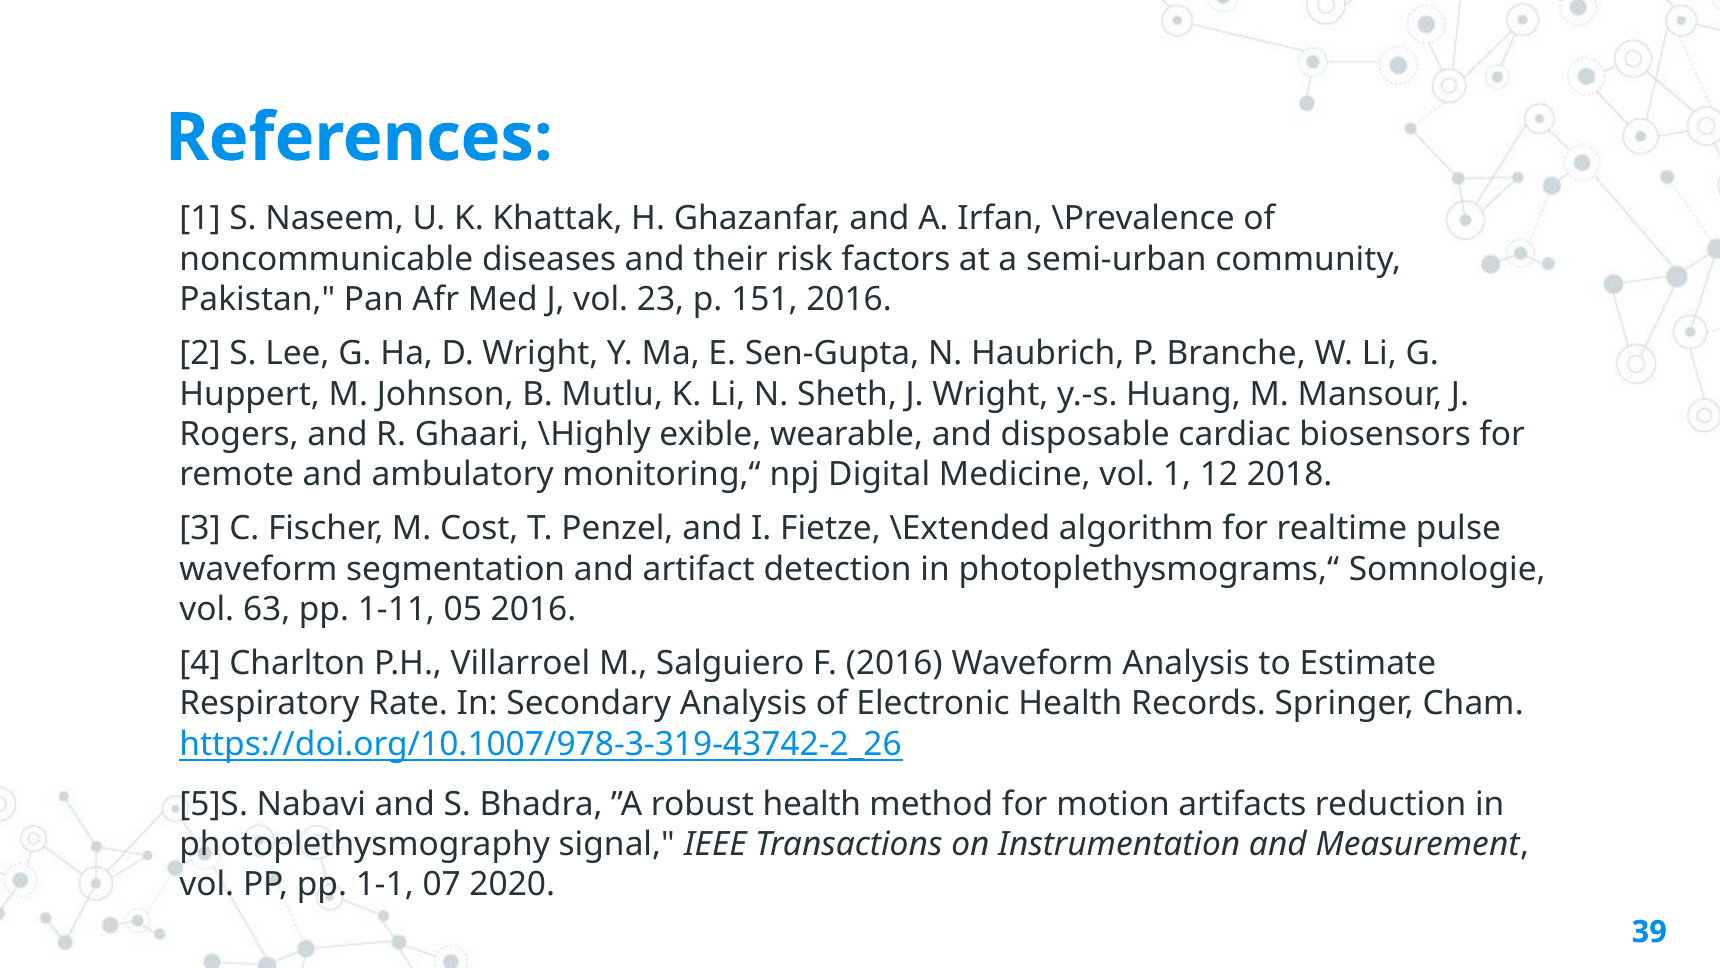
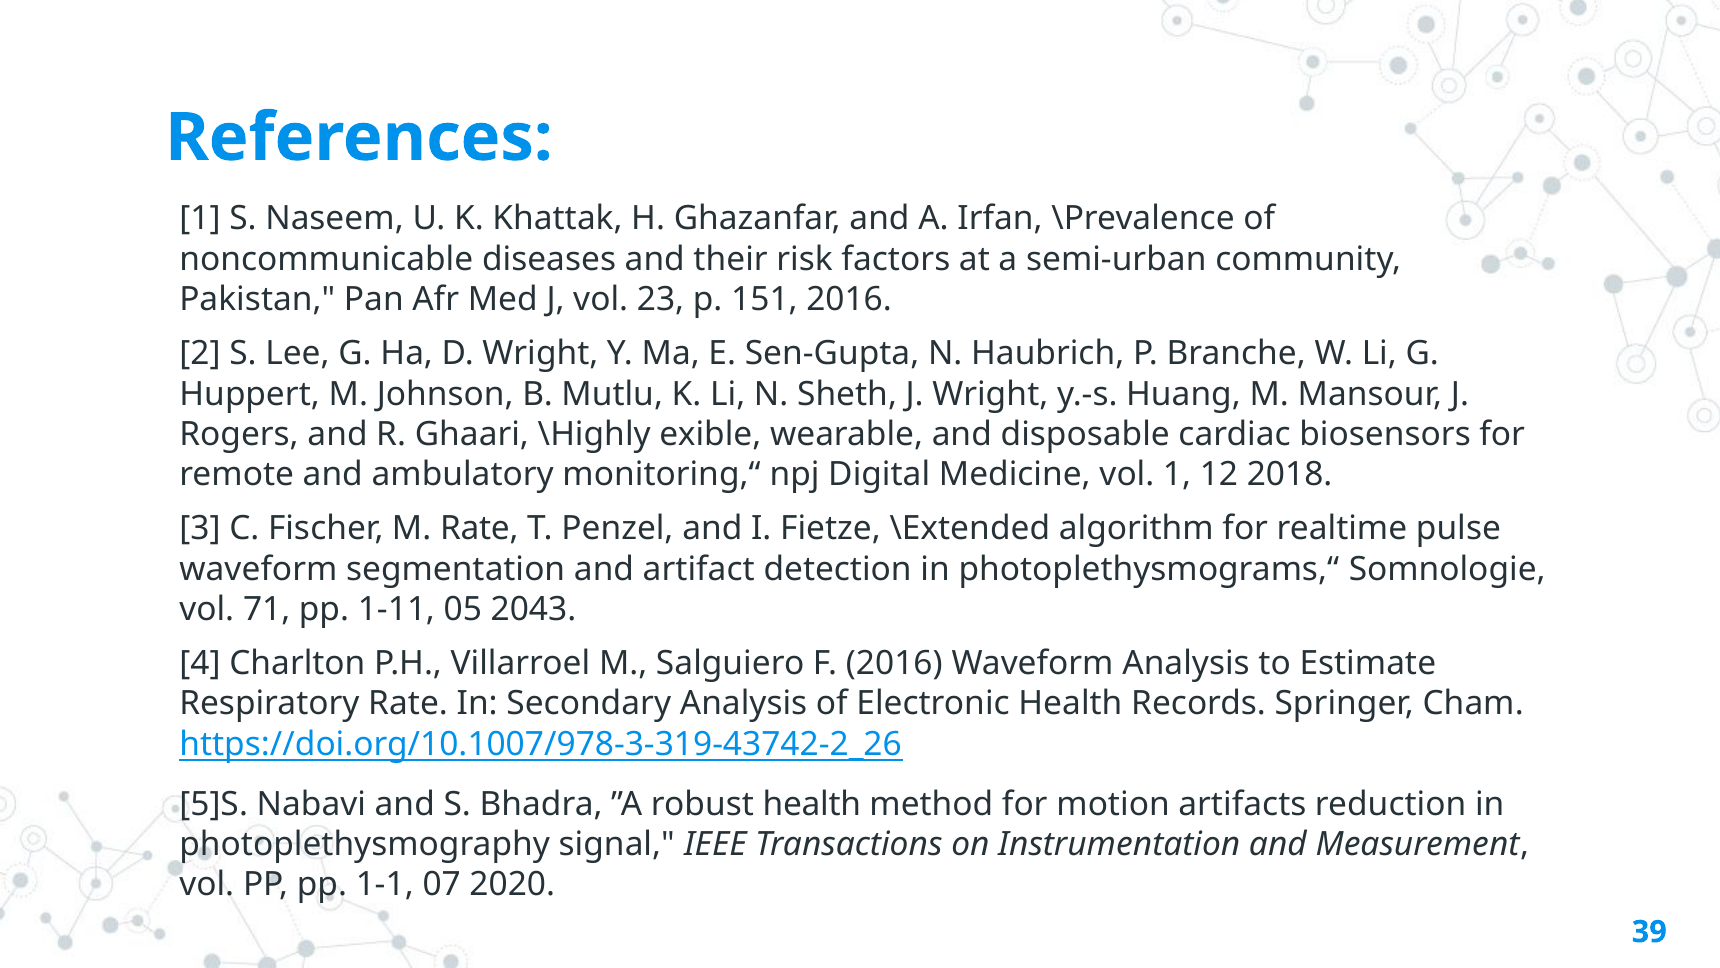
M Cost: Cost -> Rate (479, 529)
63: 63 -> 71 (267, 609)
05 2016: 2016 -> 2043 (533, 609)
